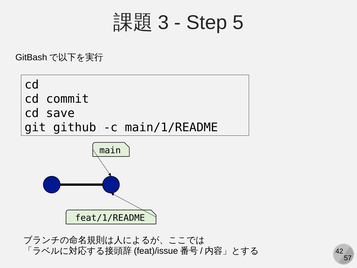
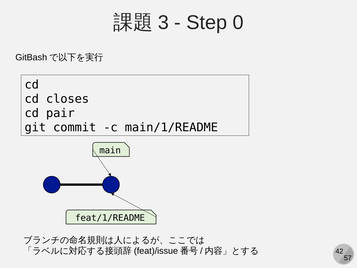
5: 5 -> 0 (238, 22)
commit: commit -> closes (68, 99)
save: save -> pair (60, 113)
github: github -> commit (75, 127)
